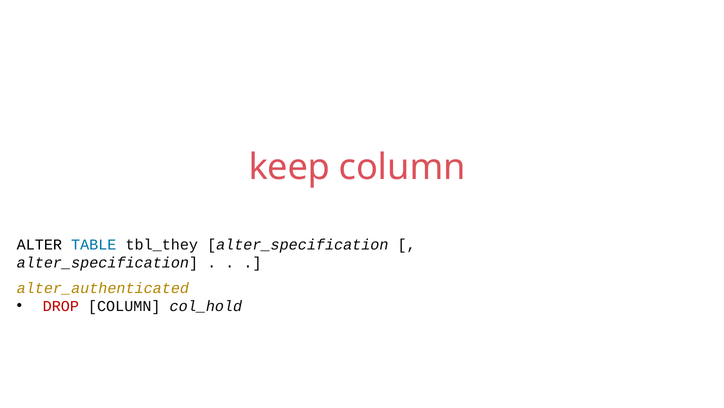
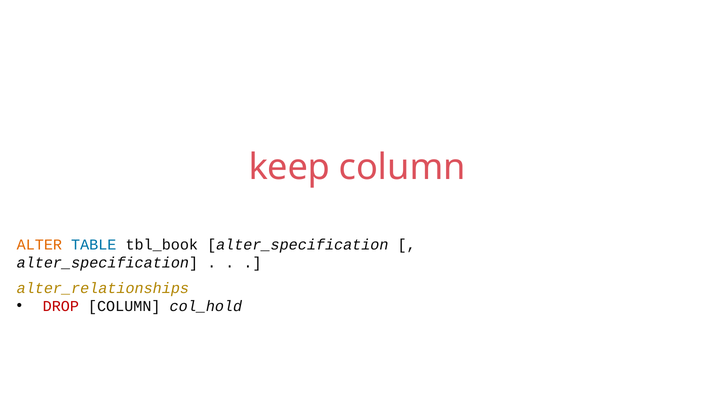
ALTER colour: black -> orange (39, 244)
tbl_they: tbl_they -> tbl_book (162, 244)
alter_authenticated: alter_authenticated -> alter_relationships (103, 288)
